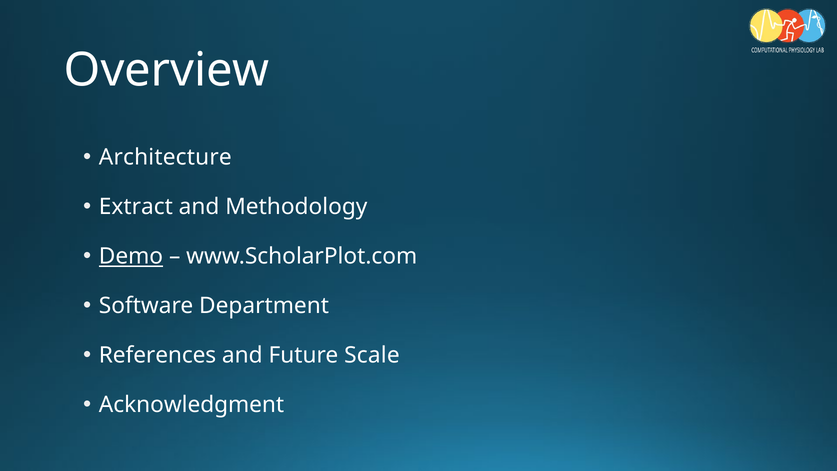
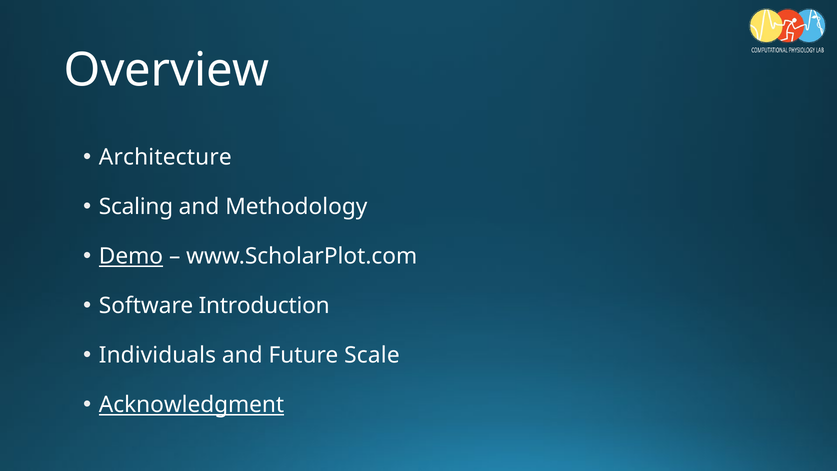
Extract: Extract -> Scaling (136, 207)
Department: Department -> Introduction (264, 306)
References: References -> Individuals (157, 355)
Acknowledgment underline: none -> present (192, 405)
